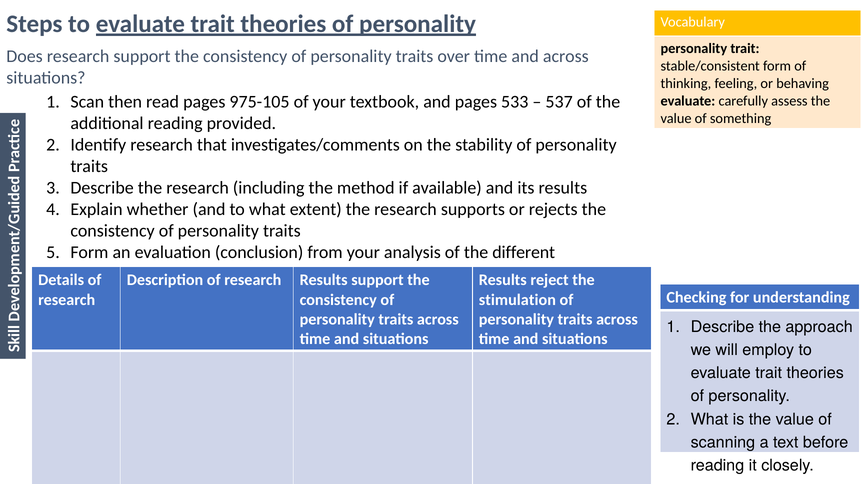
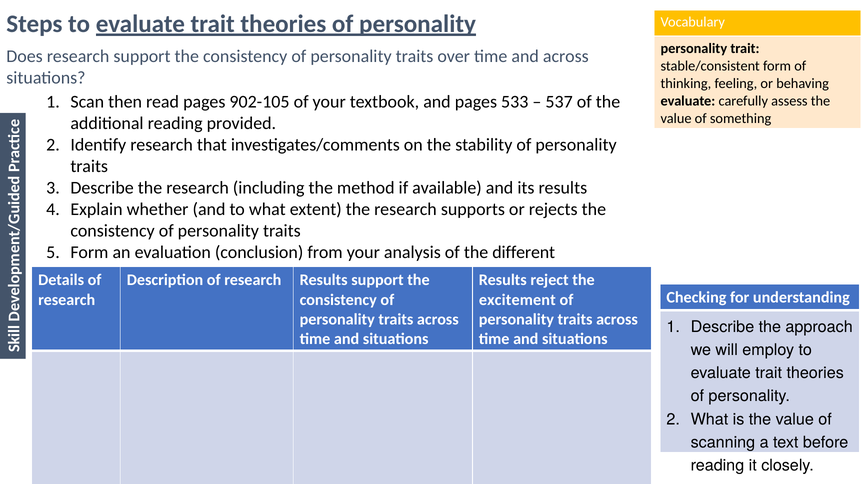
975-105: 975-105 -> 902-105 (259, 102)
stimulation: stimulation -> excitement (517, 300)
